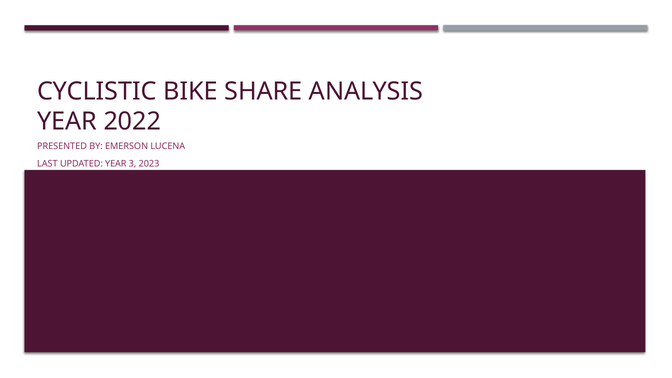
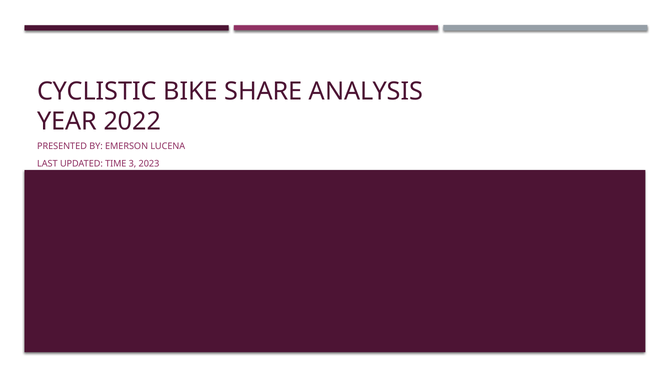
UPDATED YEAR: YEAR -> TIME (116, 164)
